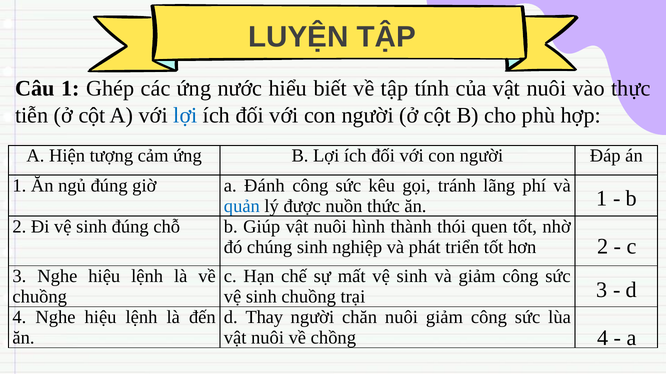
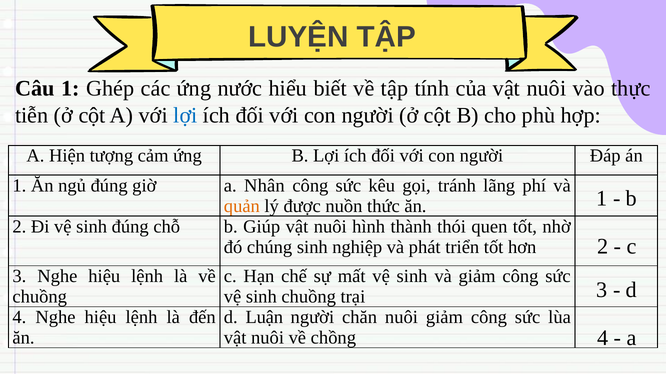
Đánh: Đánh -> Nhân (264, 186)
quản colour: blue -> orange (242, 206)
Thay: Thay -> Luận (264, 318)
